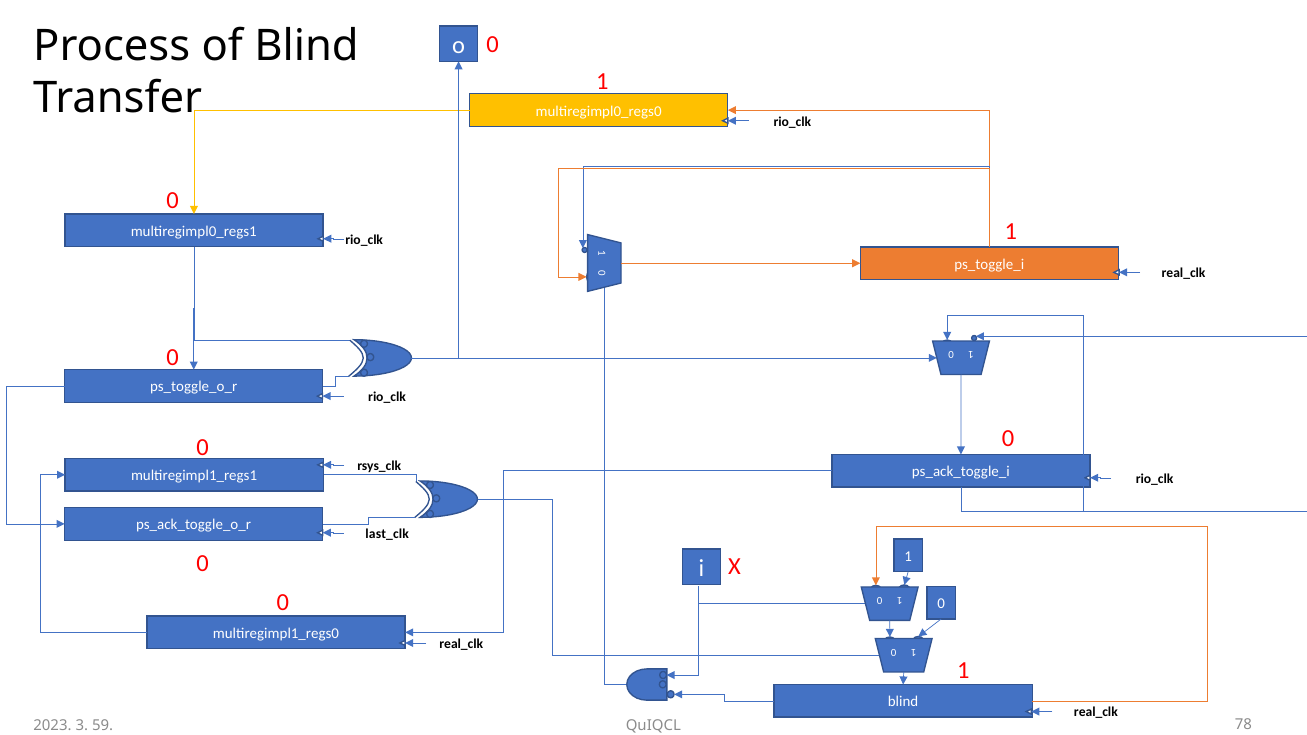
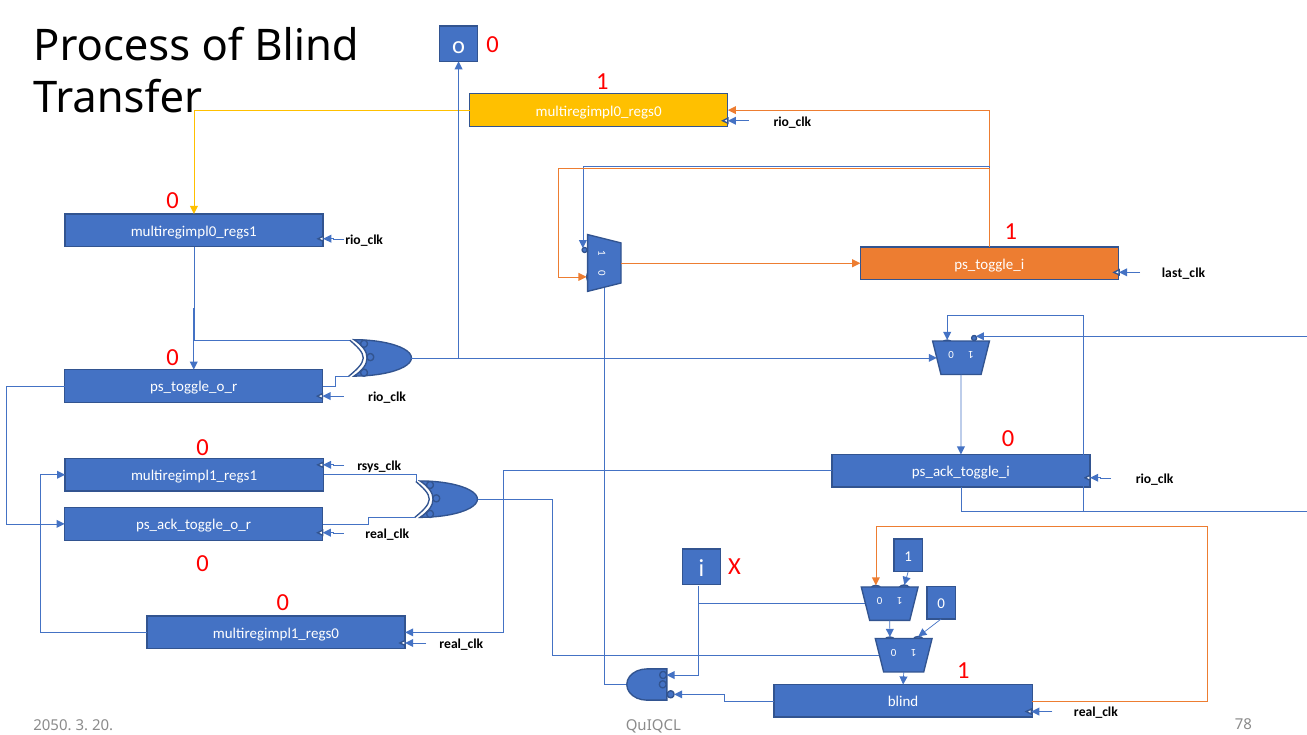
real_clk: real_clk -> last_clk (1184, 273)
last_clk: last_clk -> real_clk (387, 534)
2023: 2023 -> 2050 (52, 726)
59: 59 -> 20 (103, 726)
